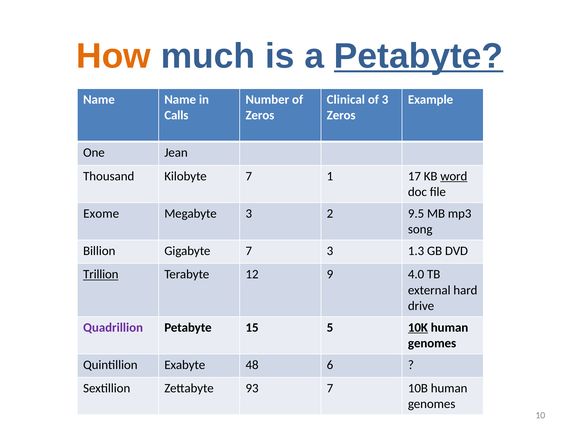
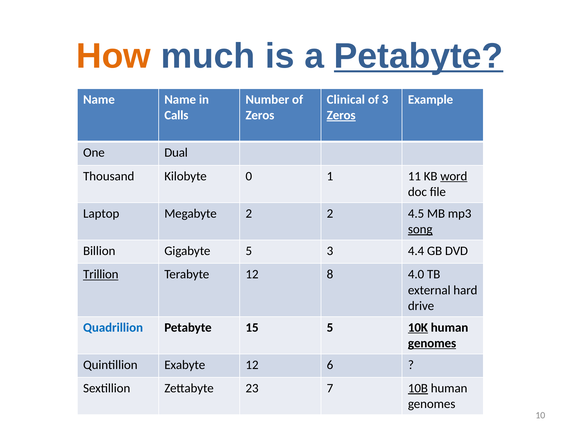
Zeros underline: none -> present (341, 115)
Jean: Jean -> Dual (176, 153)
Kilobyte 7: 7 -> 0 (249, 176)
17: 17 -> 11 (414, 176)
Exome: Exome -> Laptop (101, 214)
Megabyte 3: 3 -> 2 (249, 214)
9.5: 9.5 -> 4.5 (416, 214)
song underline: none -> present (420, 229)
Gigabyte 7: 7 -> 5 (249, 251)
1.3: 1.3 -> 4.4 (416, 251)
9: 9 -> 8 (330, 274)
Quadrillion colour: purple -> blue (113, 327)
genomes underline: none -> present (432, 343)
Exabyte 48: 48 -> 12 (252, 365)
93: 93 -> 23 (252, 388)
10B underline: none -> present (418, 388)
